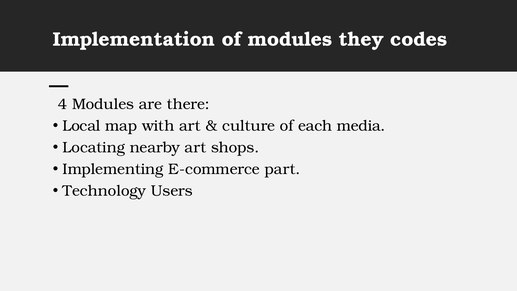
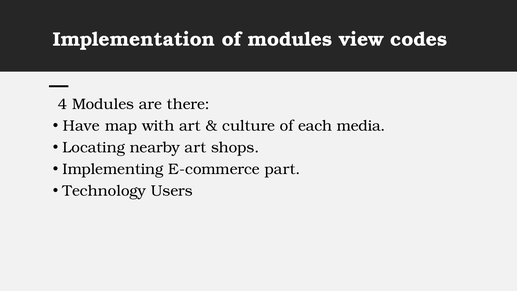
they: they -> view (361, 39)
Local: Local -> Have (81, 126)
